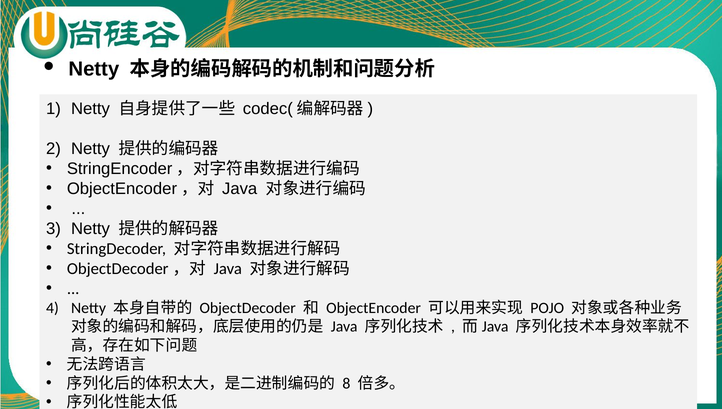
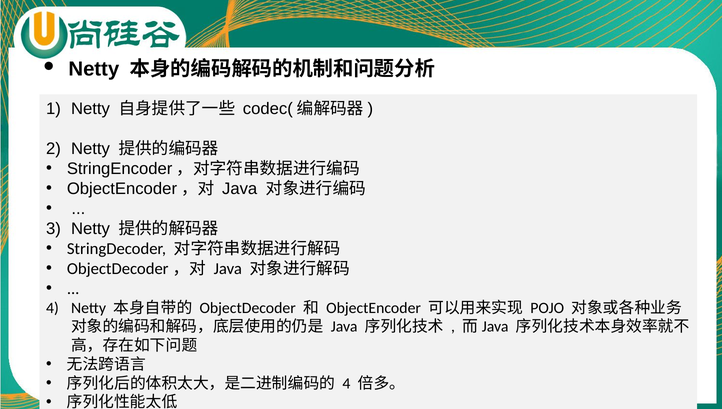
8: 8 -> 4 (346, 384)
